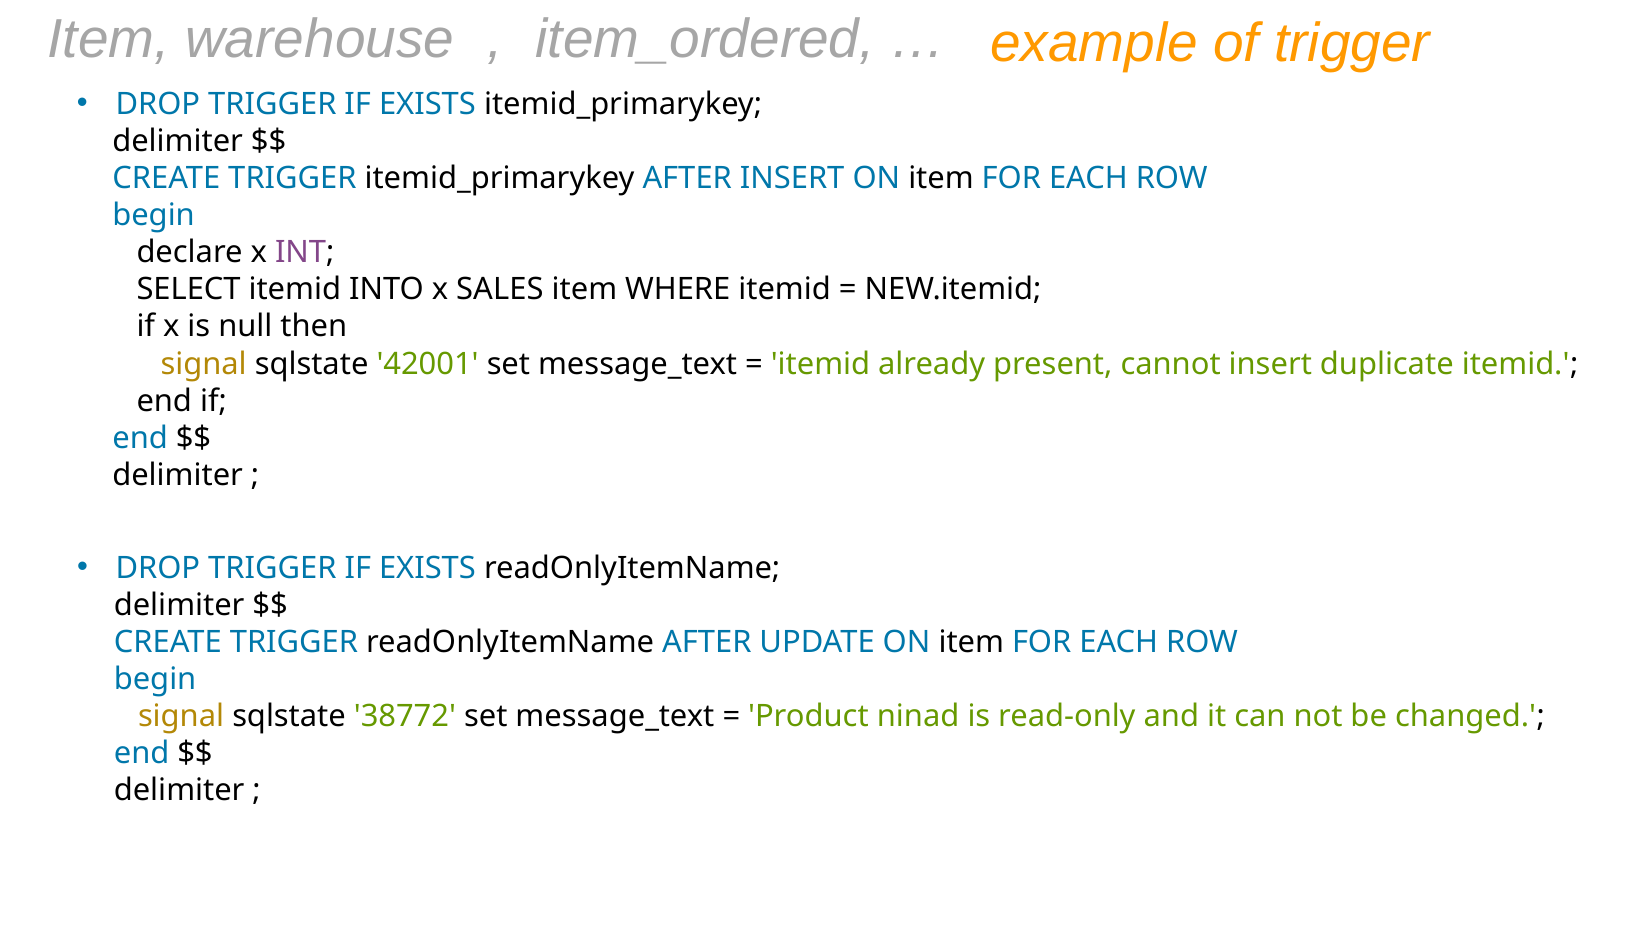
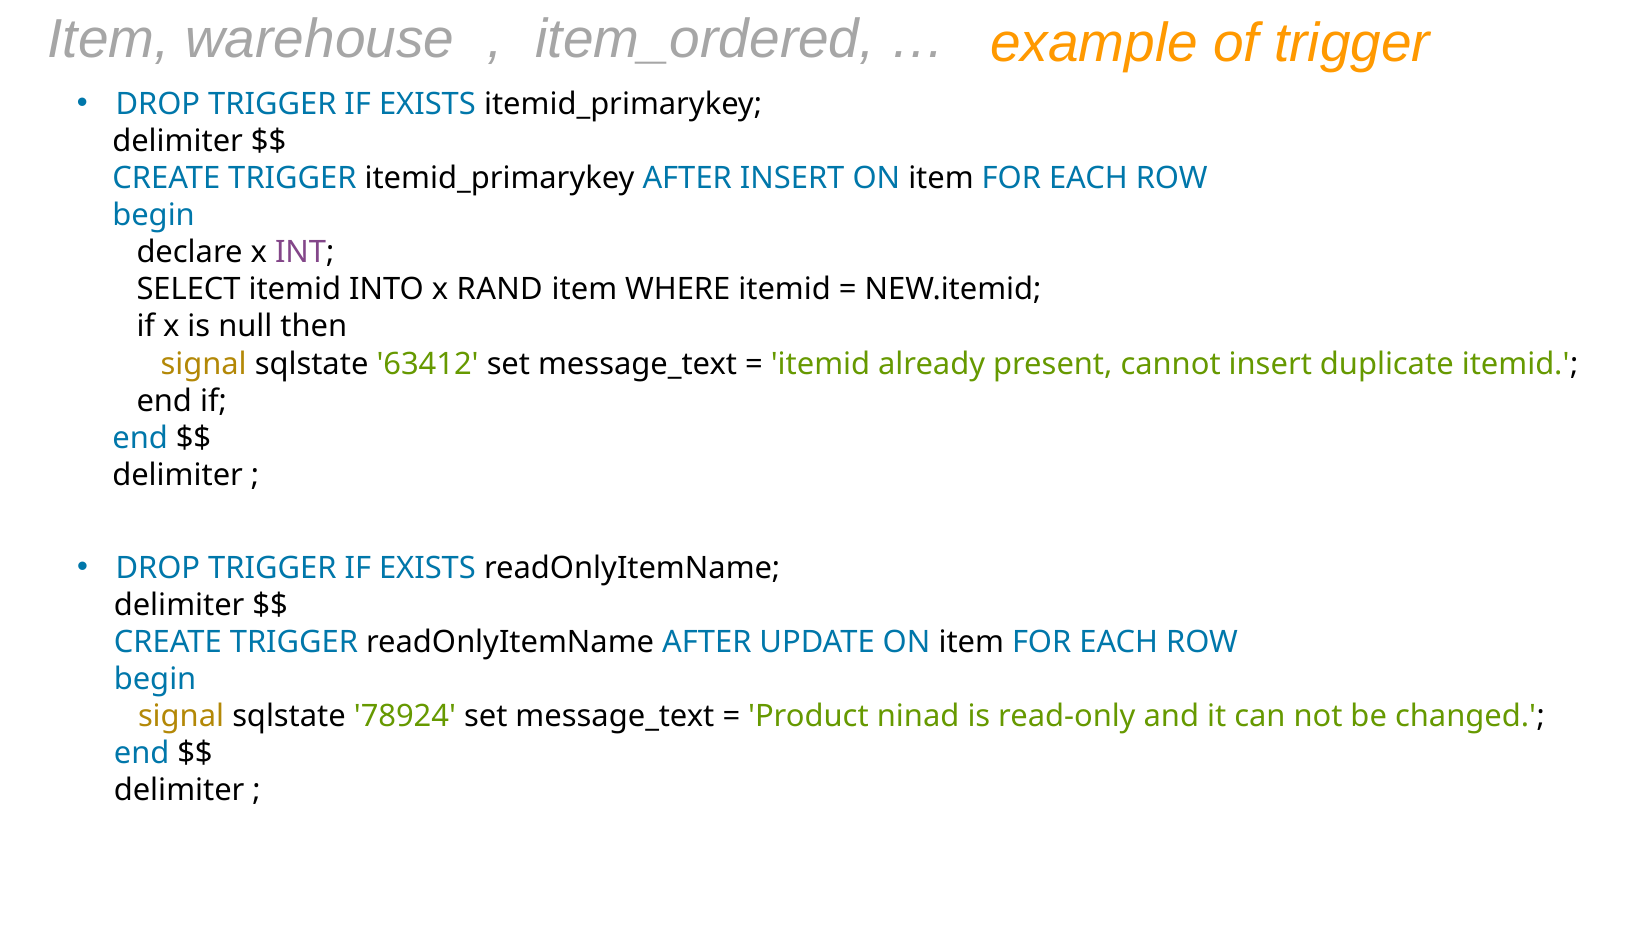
SALES: SALES -> RAND (500, 290)
42001: 42001 -> 63412 (428, 364)
38772: 38772 -> 78924 (405, 717)
